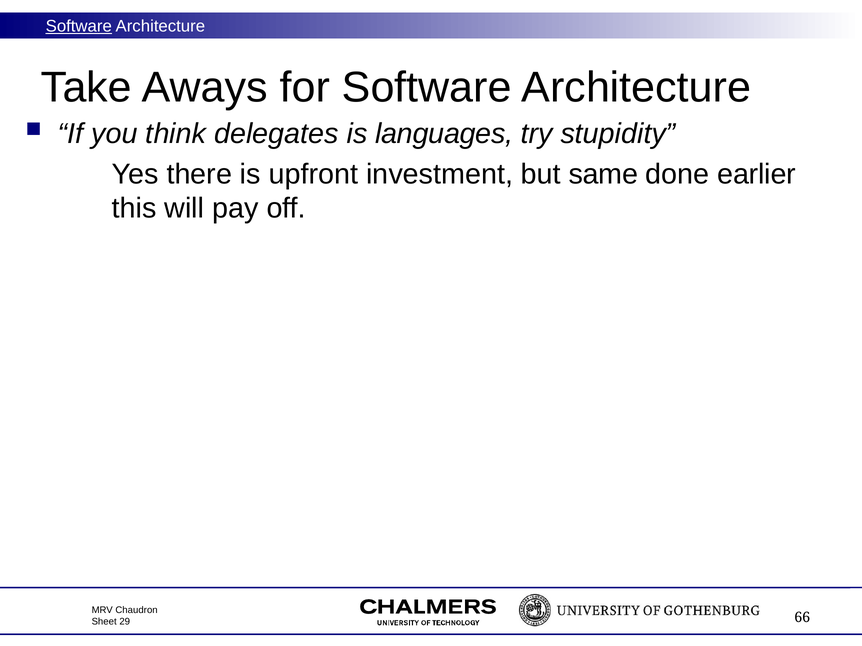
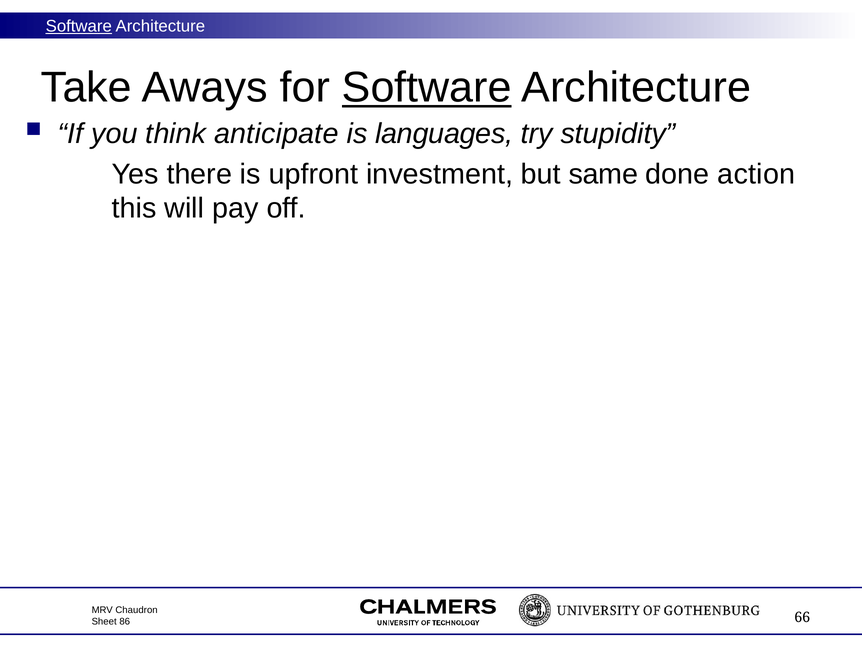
Software underline: none -> present (427, 88)
delegates: delegates -> anticipate (276, 134)
earlier: earlier -> action (756, 174)
29: 29 -> 86 (125, 622)
